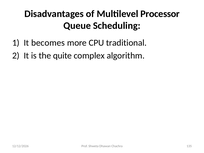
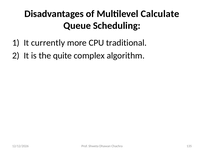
Processor: Processor -> Calculate (160, 14)
becomes: becomes -> currently (48, 43)
